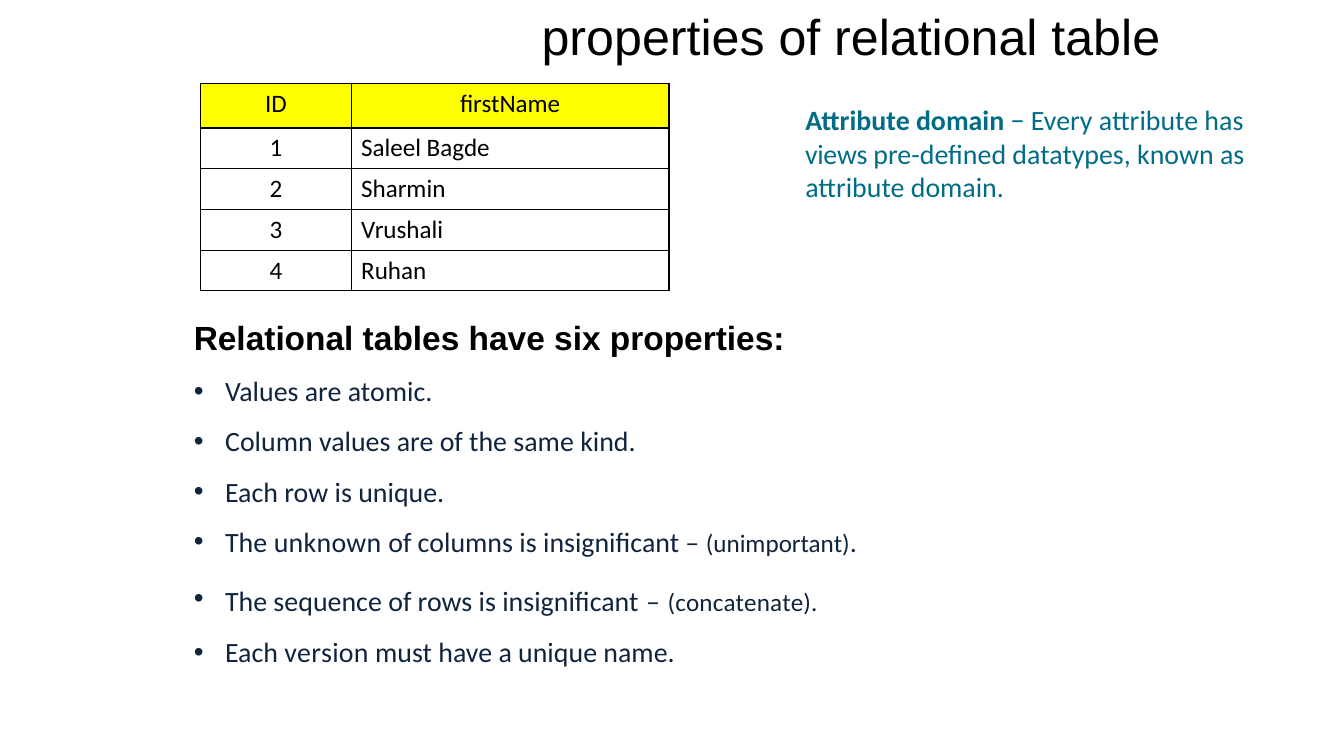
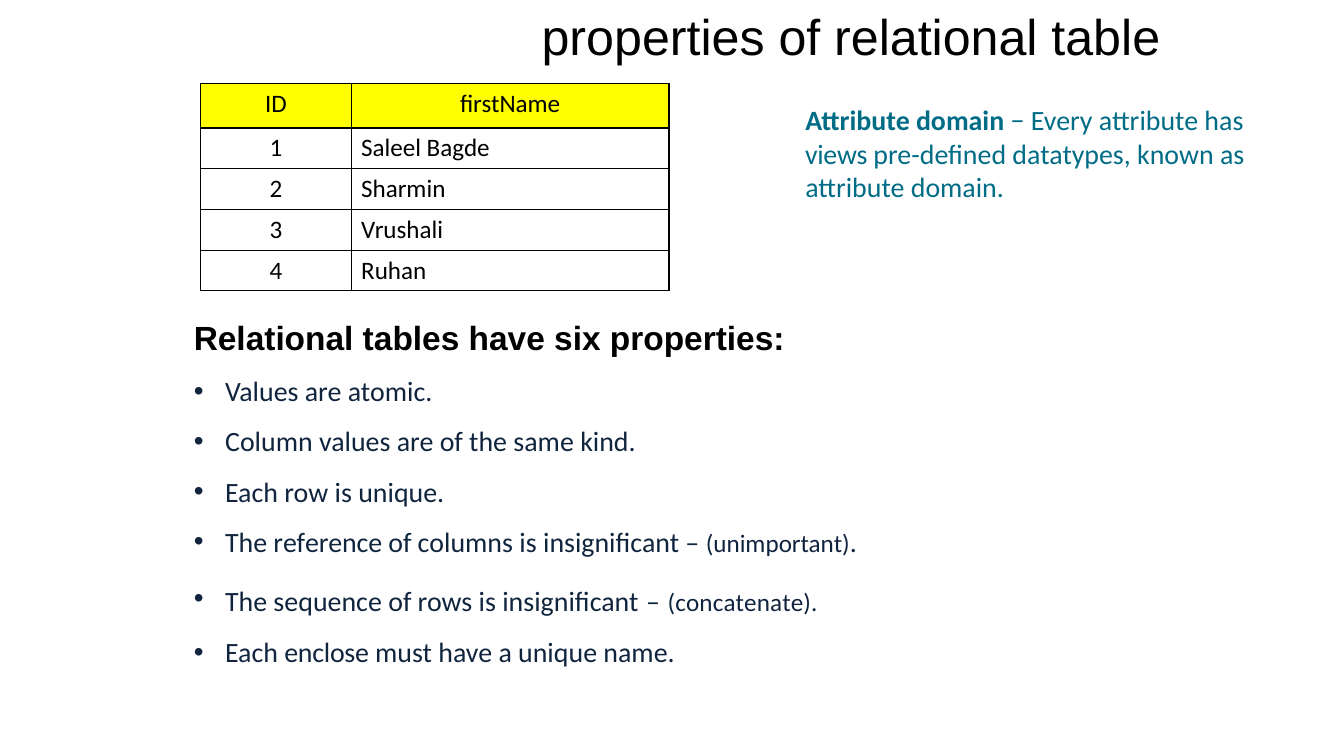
unknown: unknown -> reference (328, 543)
version: version -> enclose (327, 653)
